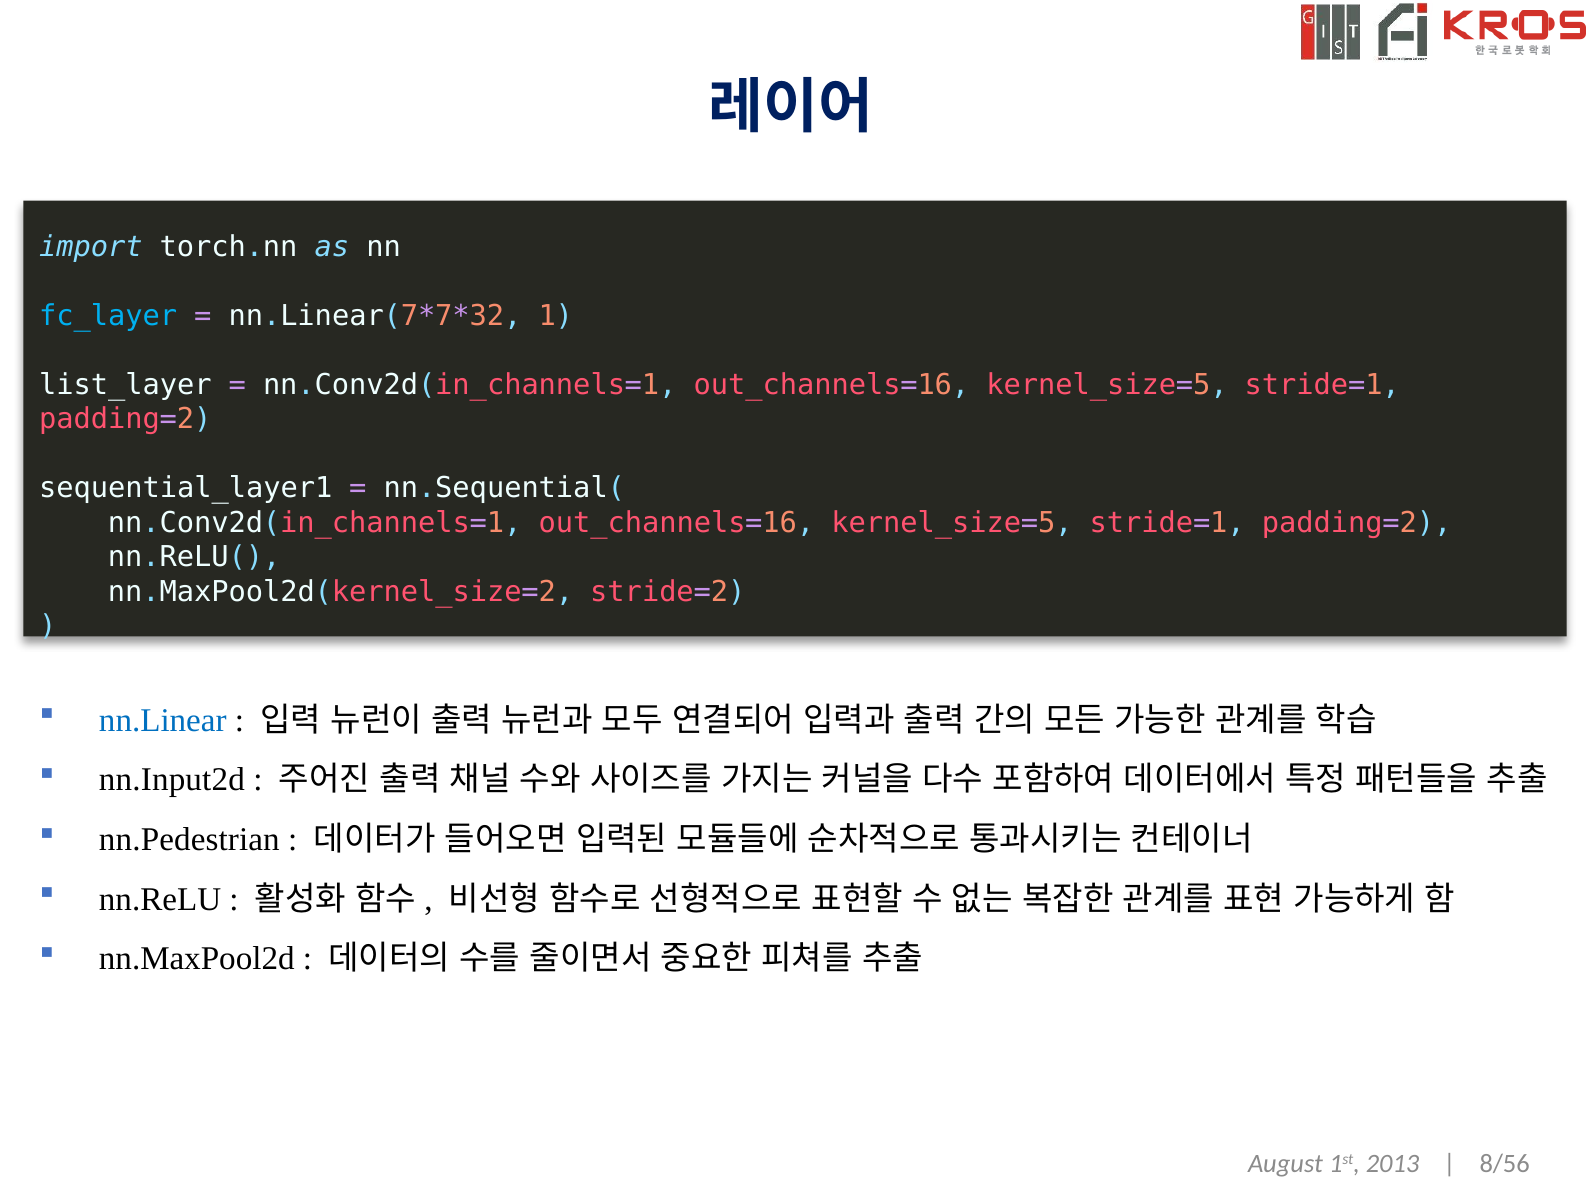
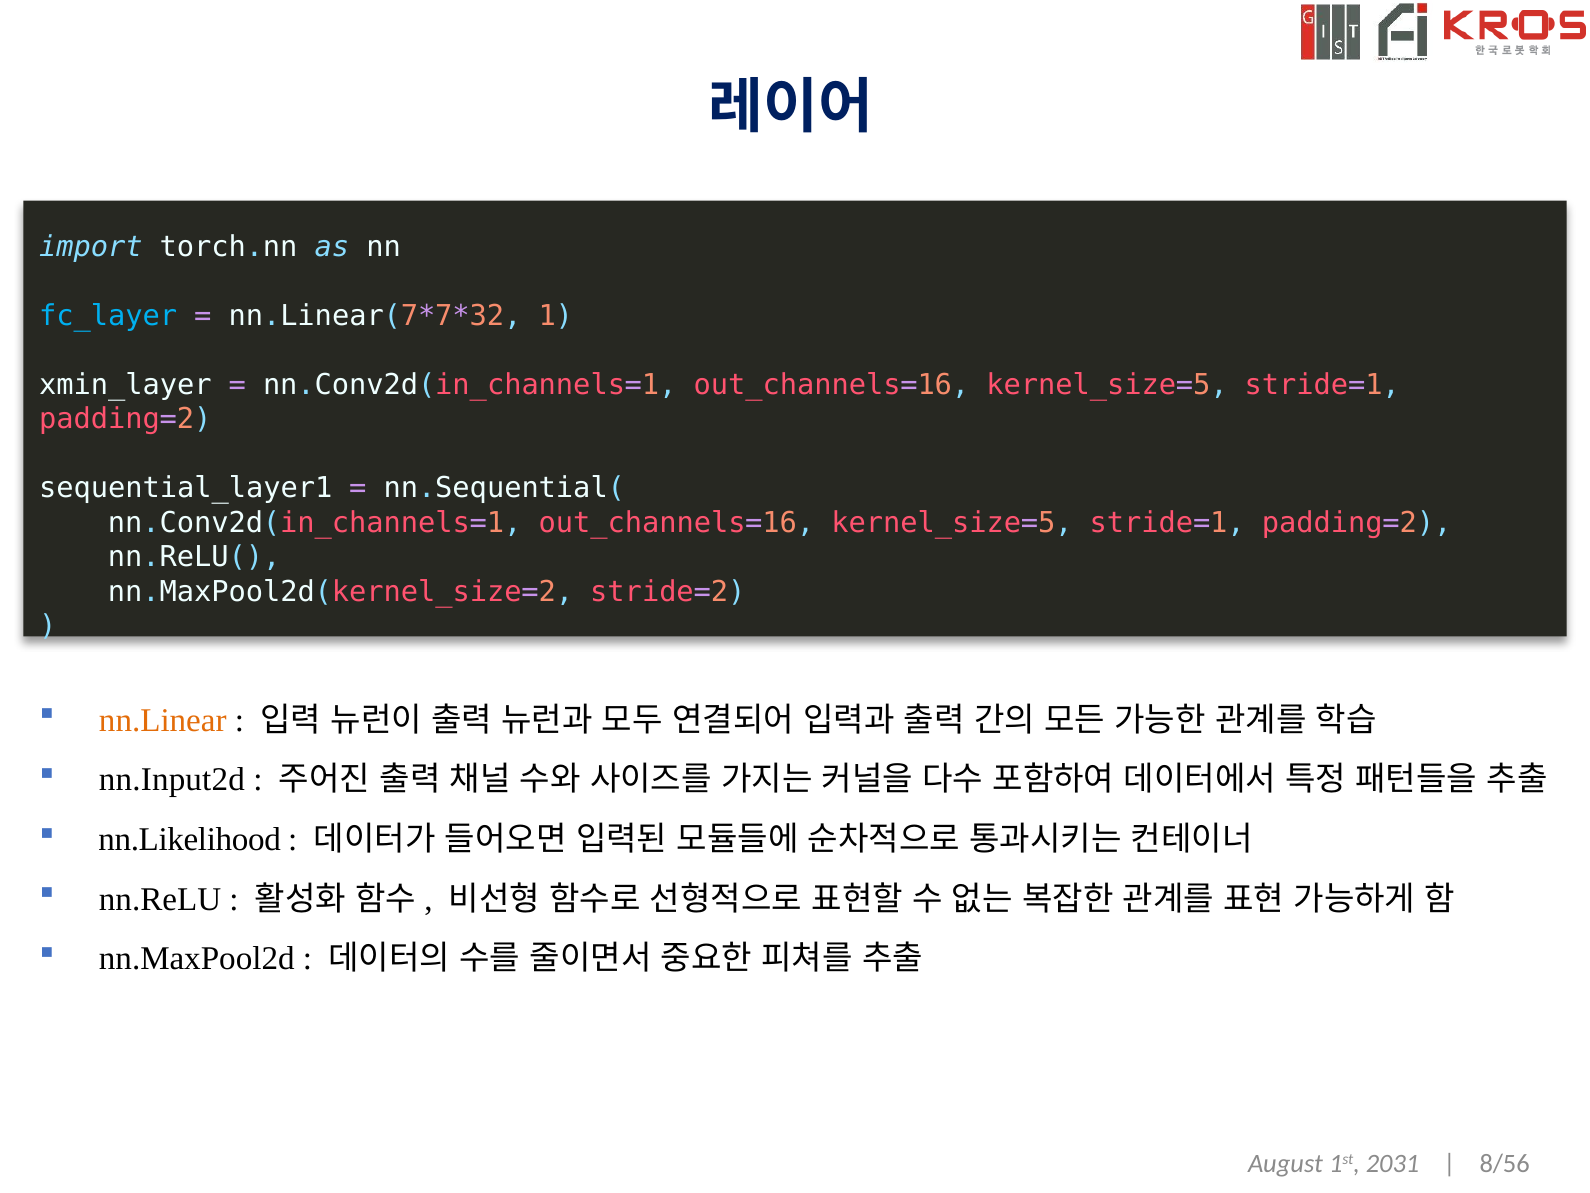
list_layer: list_layer -> xmin_layer (125, 384)
nn.Linear colour: blue -> orange (163, 720)
nn.Pedestrian: nn.Pedestrian -> nn.Likelihood (190, 839)
2013: 2013 -> 2031 (1393, 1163)
